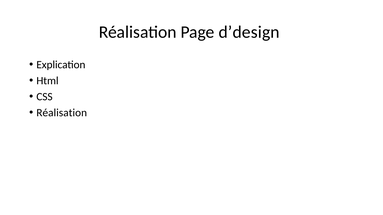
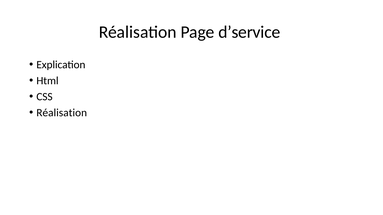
d’design: d’design -> d’service (249, 32)
